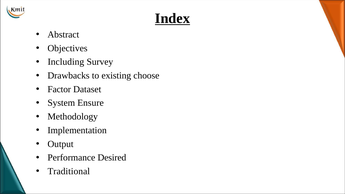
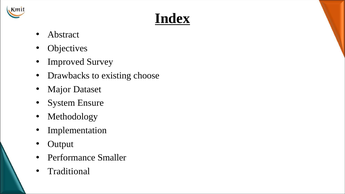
Including: Including -> Improved (66, 62)
Factor: Factor -> Major (59, 89)
Desired: Desired -> Smaller (112, 158)
